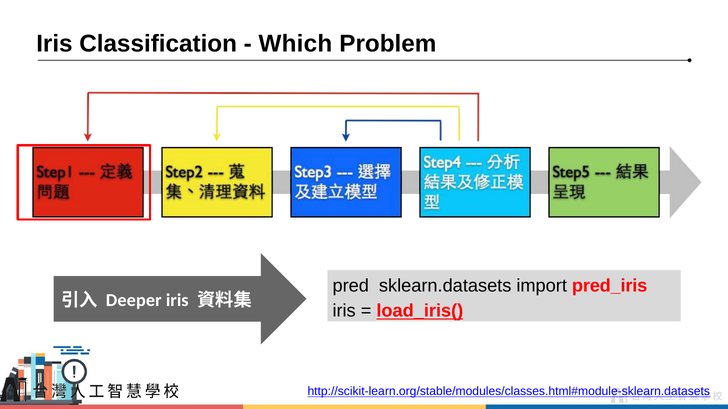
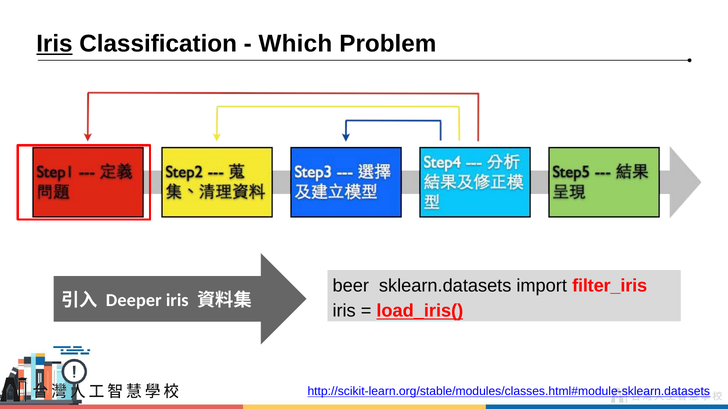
Iris underline: none -> present (54, 44)
pred: pred -> beer (351, 286)
pred_iris: pred_iris -> filter_iris (610, 286)
